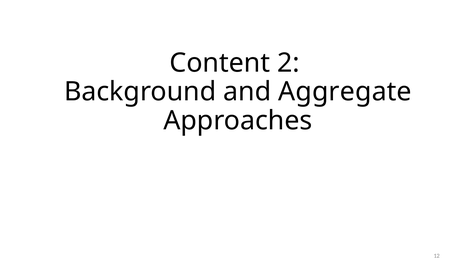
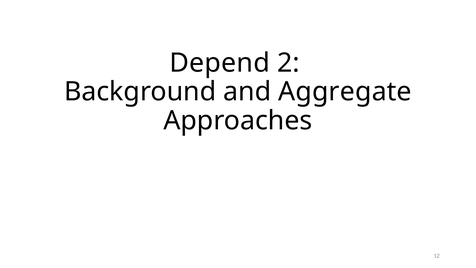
Content: Content -> Depend (220, 63)
